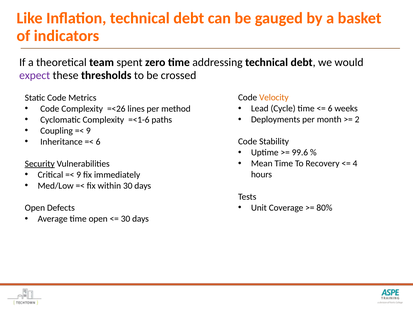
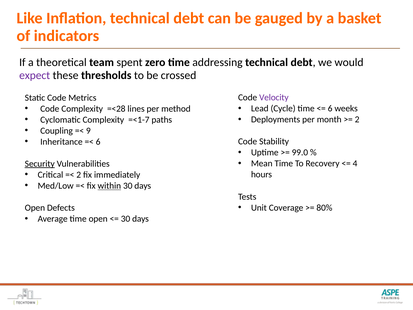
Velocity colour: orange -> purple (274, 97)
=<26: =<26 -> =<28 (116, 109)
=<1-6: =<1-6 -> =<1-7 (139, 120)
99.6: 99.6 -> 99.0 (300, 152)
9: 9 -> 2 (79, 175)
within underline: none -> present (109, 186)
